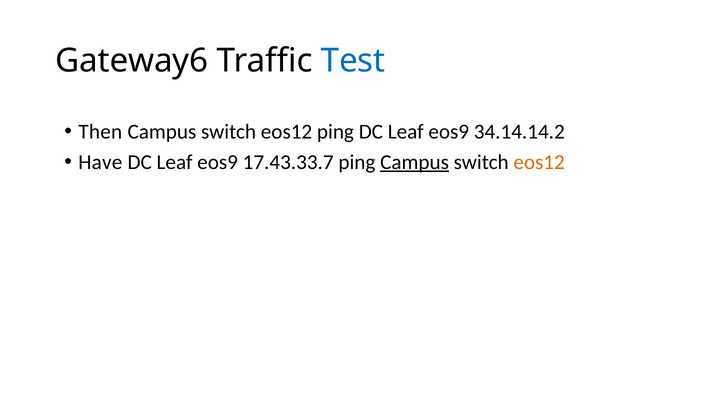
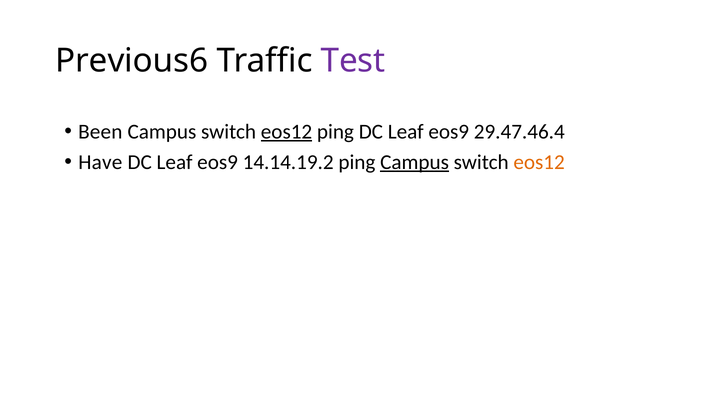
Gateway6: Gateway6 -> Previous6 (132, 61)
Test colour: blue -> purple (353, 61)
Then: Then -> Been (100, 132)
eos12 underline: none -> present (287, 132)
34.14.14.2: 34.14.14.2 -> 29.47.46.4 (519, 132)
17.43.33.7: 17.43.33.7 -> 14.14.19.2 (288, 162)
